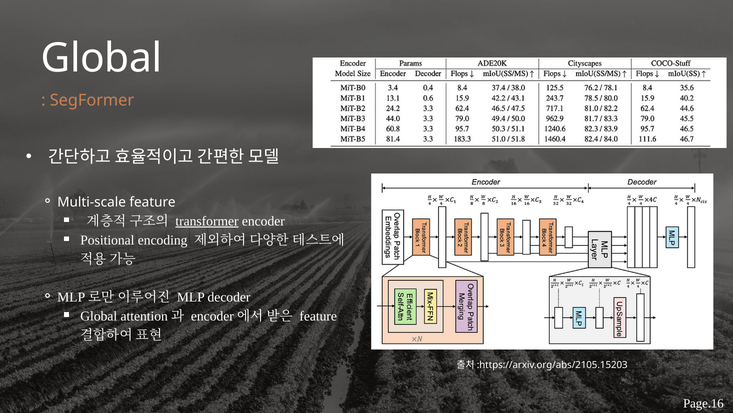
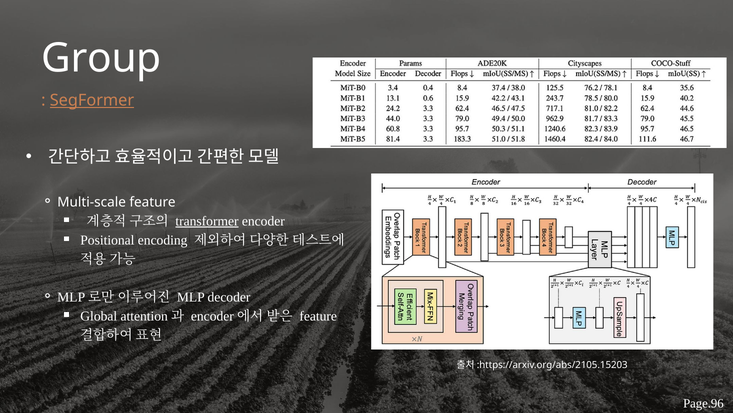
Global: Global -> Group (101, 58)
SegFormer underline: none -> present (92, 100)
Page.16: Page.16 -> Page.96 (703, 403)
